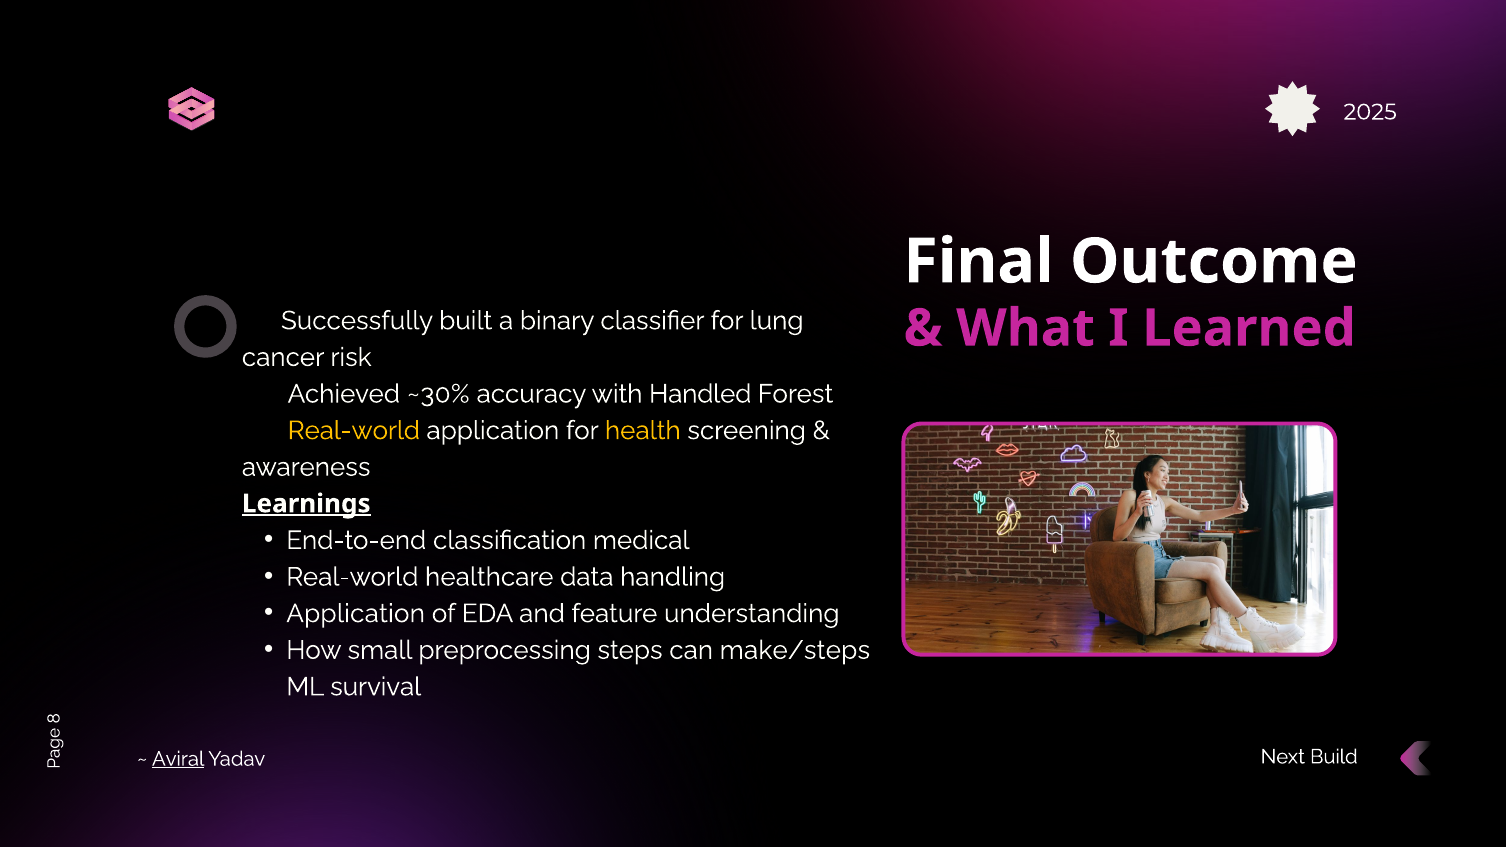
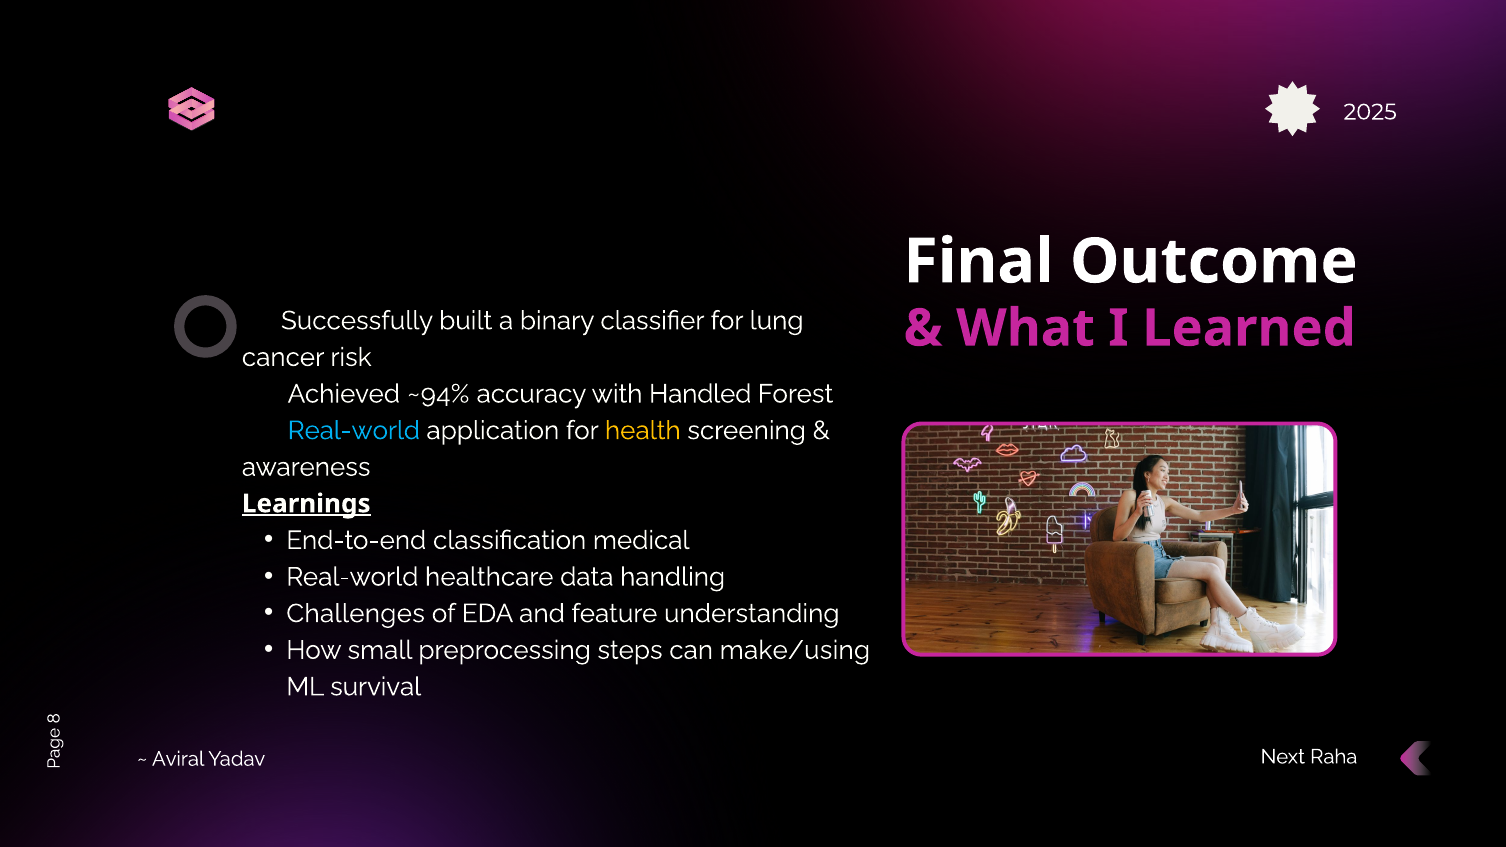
~30%: ~30% -> ~94% (438, 394)
Real-world colour: yellow -> light blue (354, 431)
Application: Application -> Challenges (356, 614)
make/steps: make/steps -> make/using (795, 650)
Build: Build -> Raha (1334, 757)
Aviral underline: present -> none (178, 759)
